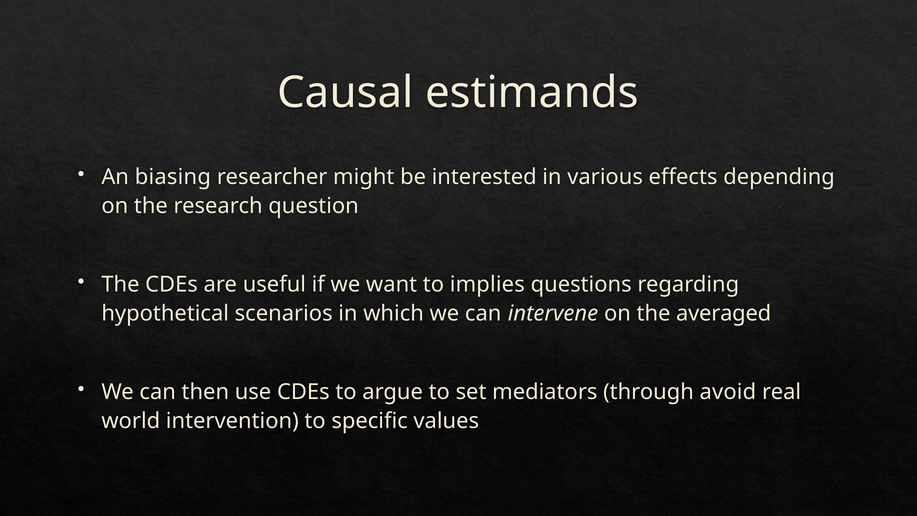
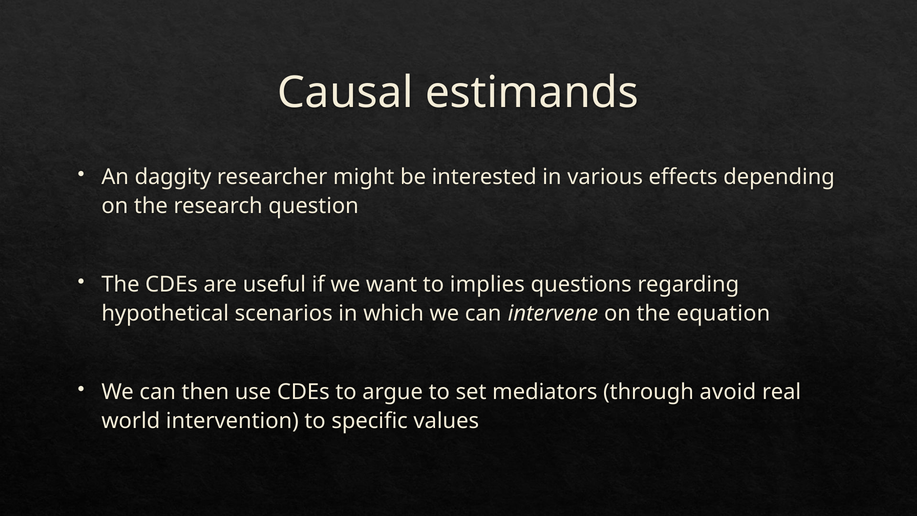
biasing: biasing -> daggity (173, 177)
averaged: averaged -> equation (723, 313)
